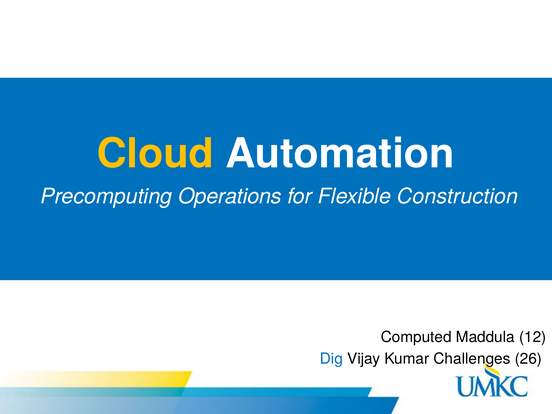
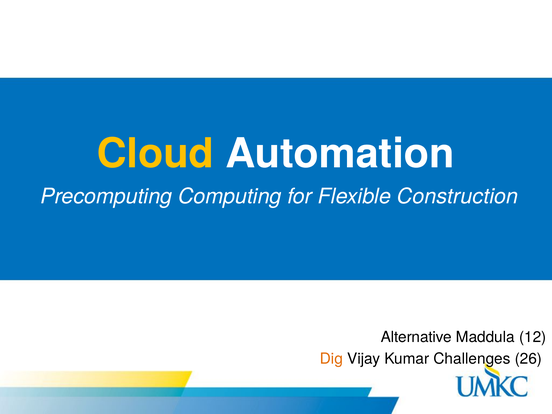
Operations: Operations -> Computing (230, 196)
Computed: Computed -> Alternative (416, 337)
Dig colour: blue -> orange (331, 359)
